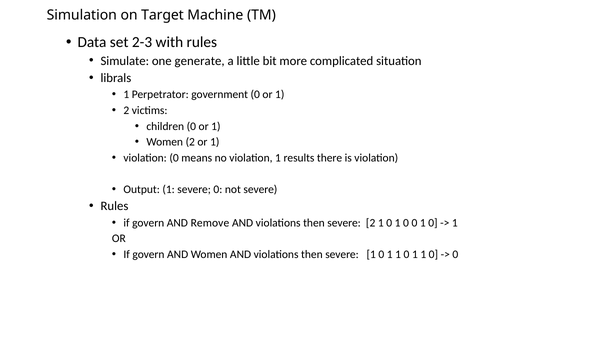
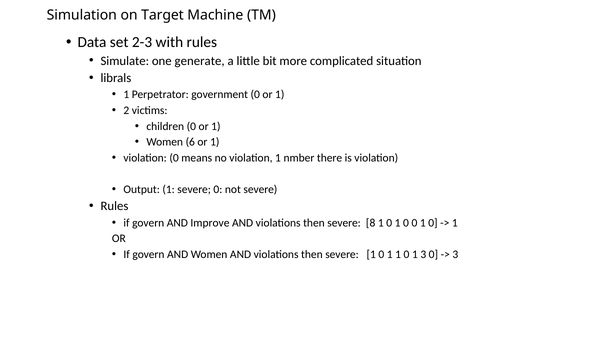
Women 2: 2 -> 6 (190, 142)
results: results -> nmber (299, 158)
Remove: Remove -> Improve (210, 222)
severe 2: 2 -> 8 (371, 222)
1: 1 -> 3 (423, 254)
0: 0 -> 3 (455, 254)
